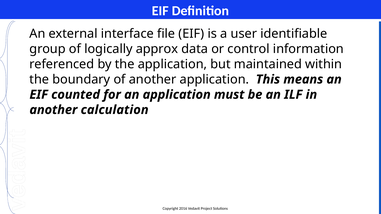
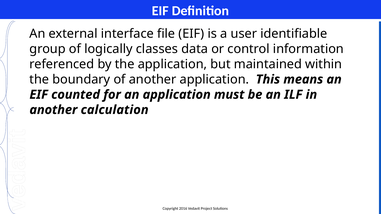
approx: approx -> classes (157, 49)
